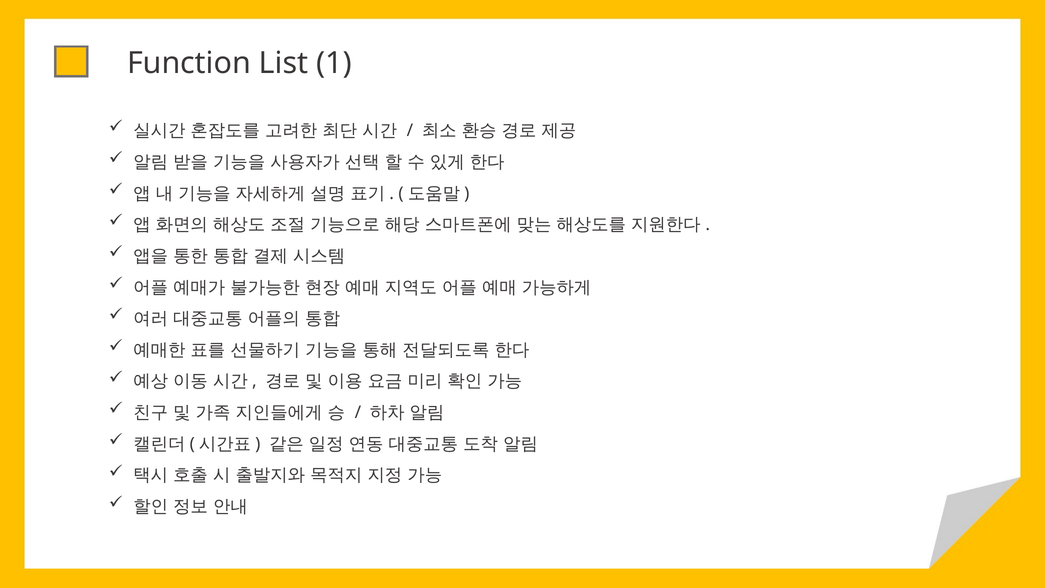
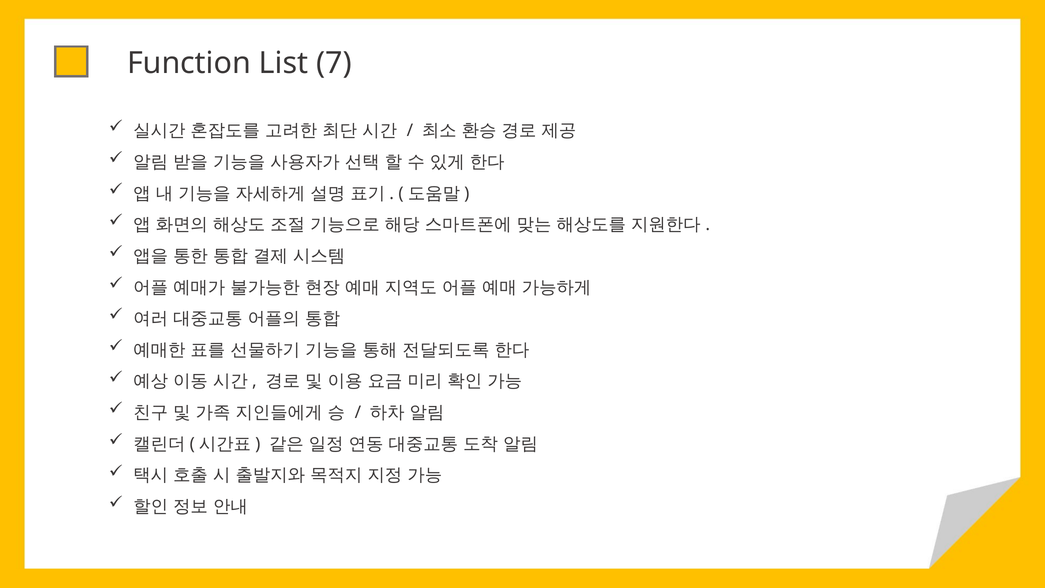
1: 1 -> 7 (334, 63)
